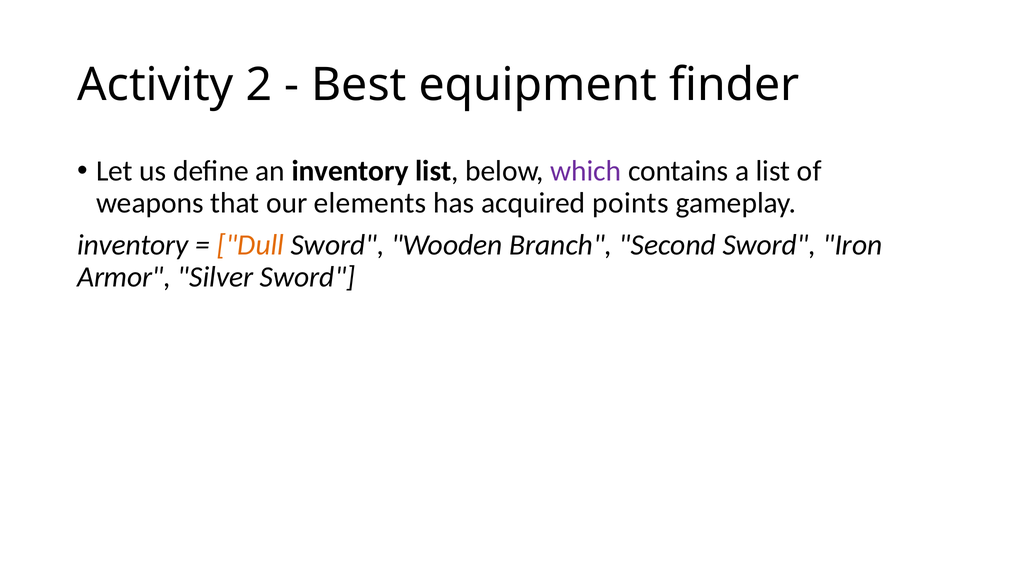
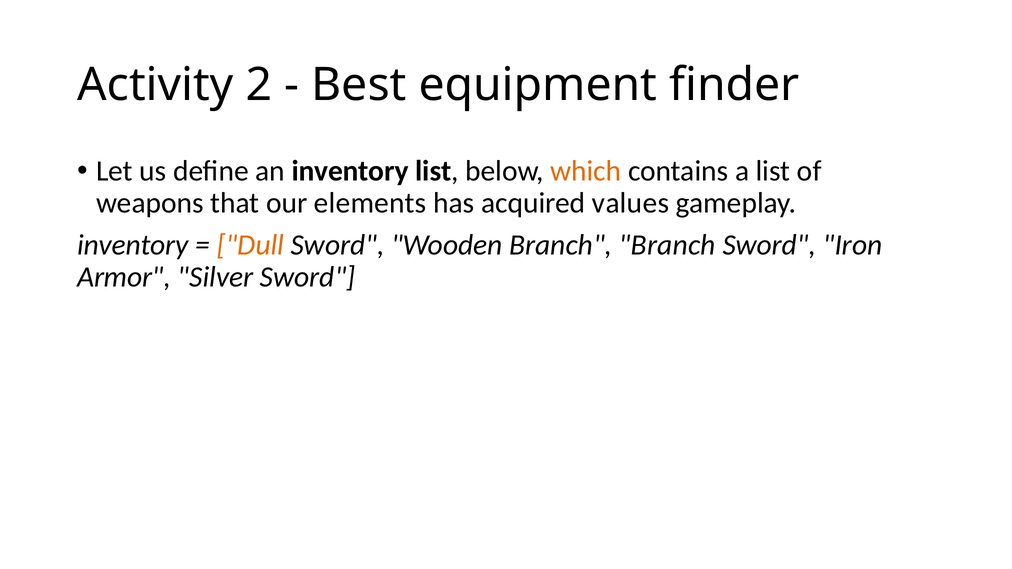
which colour: purple -> orange (586, 171)
points: points -> values (631, 203)
Branch Second: Second -> Branch (667, 245)
